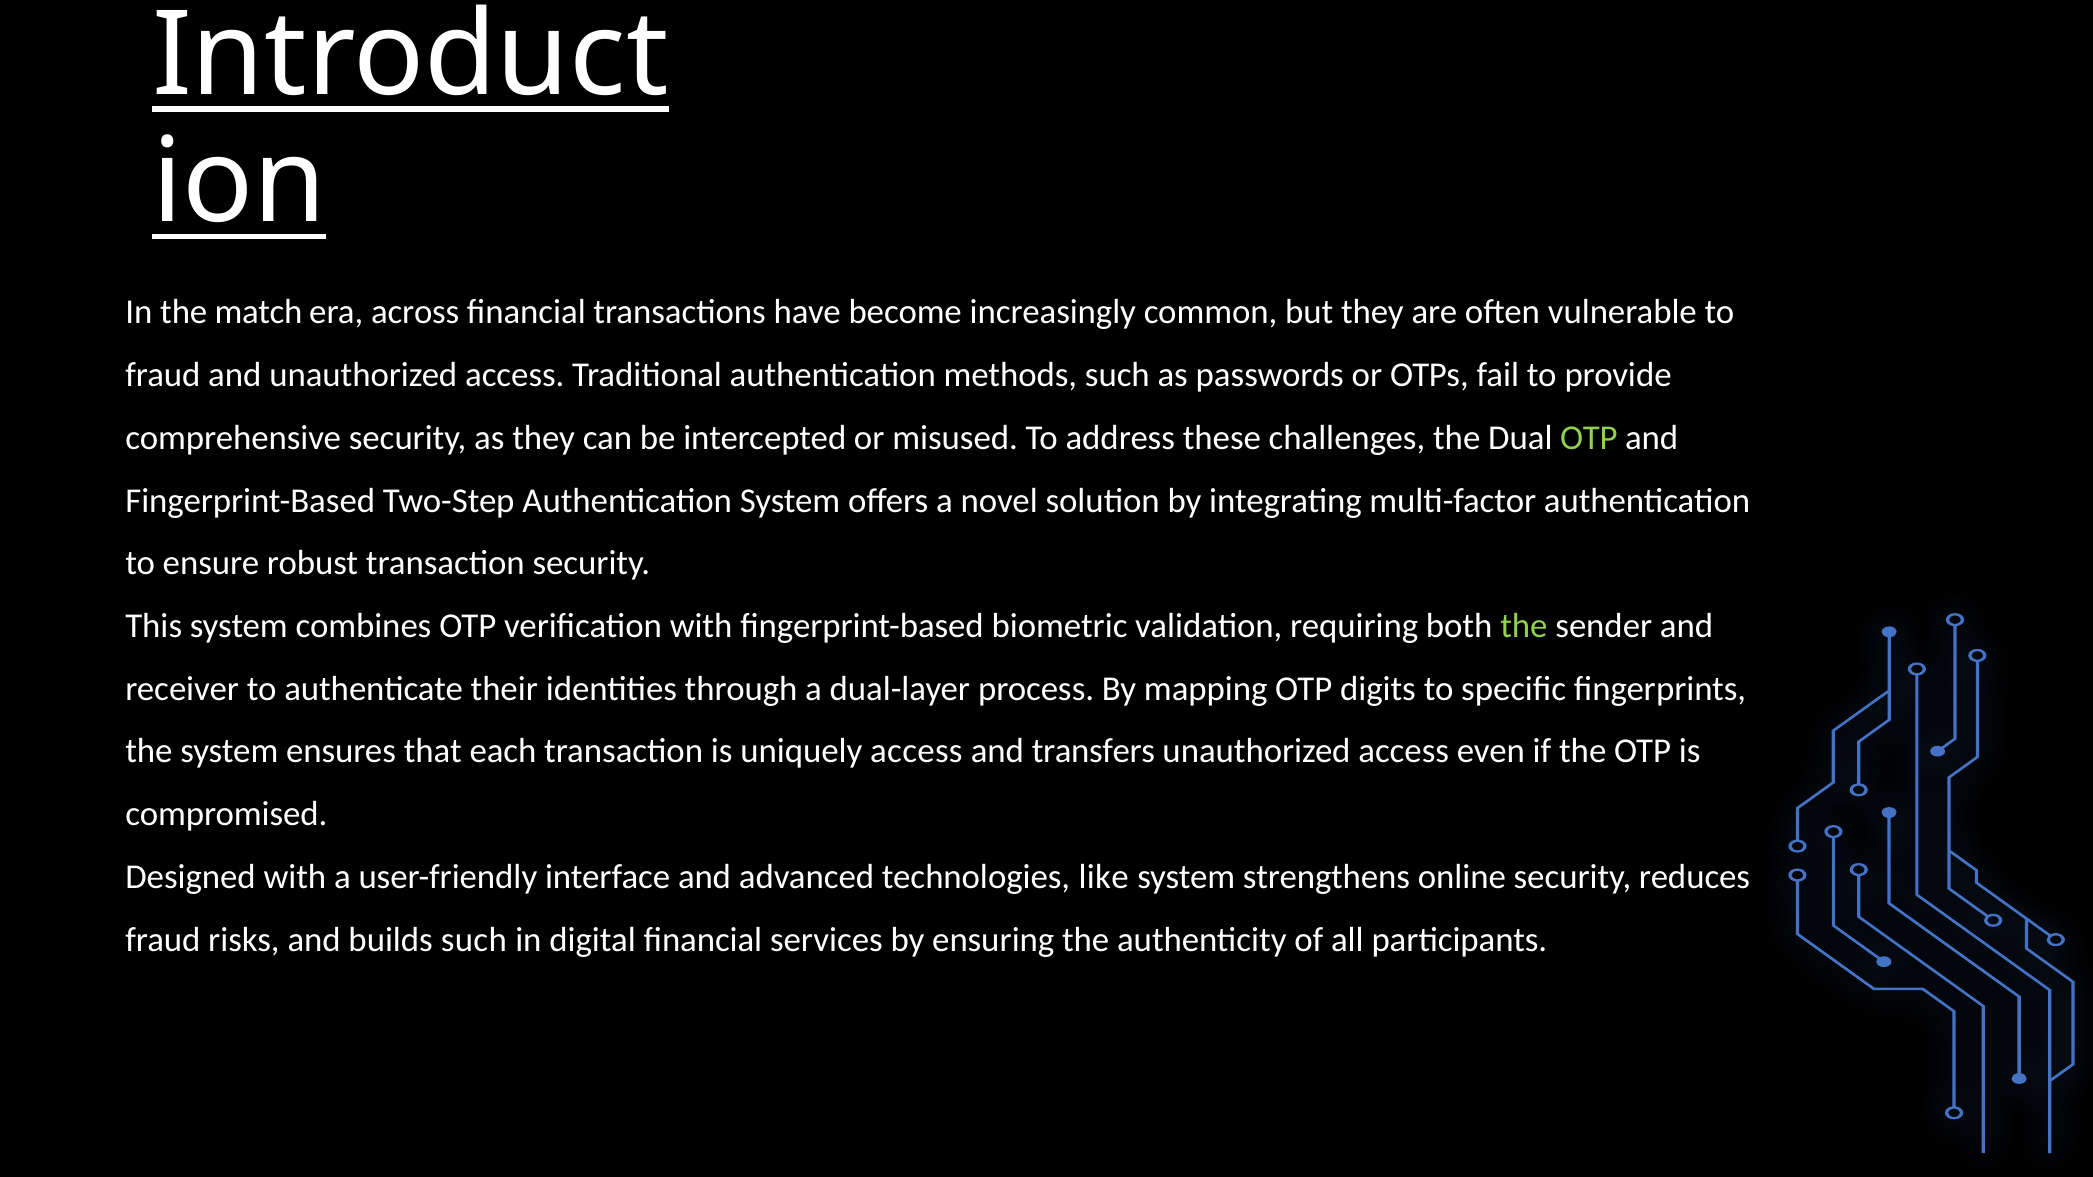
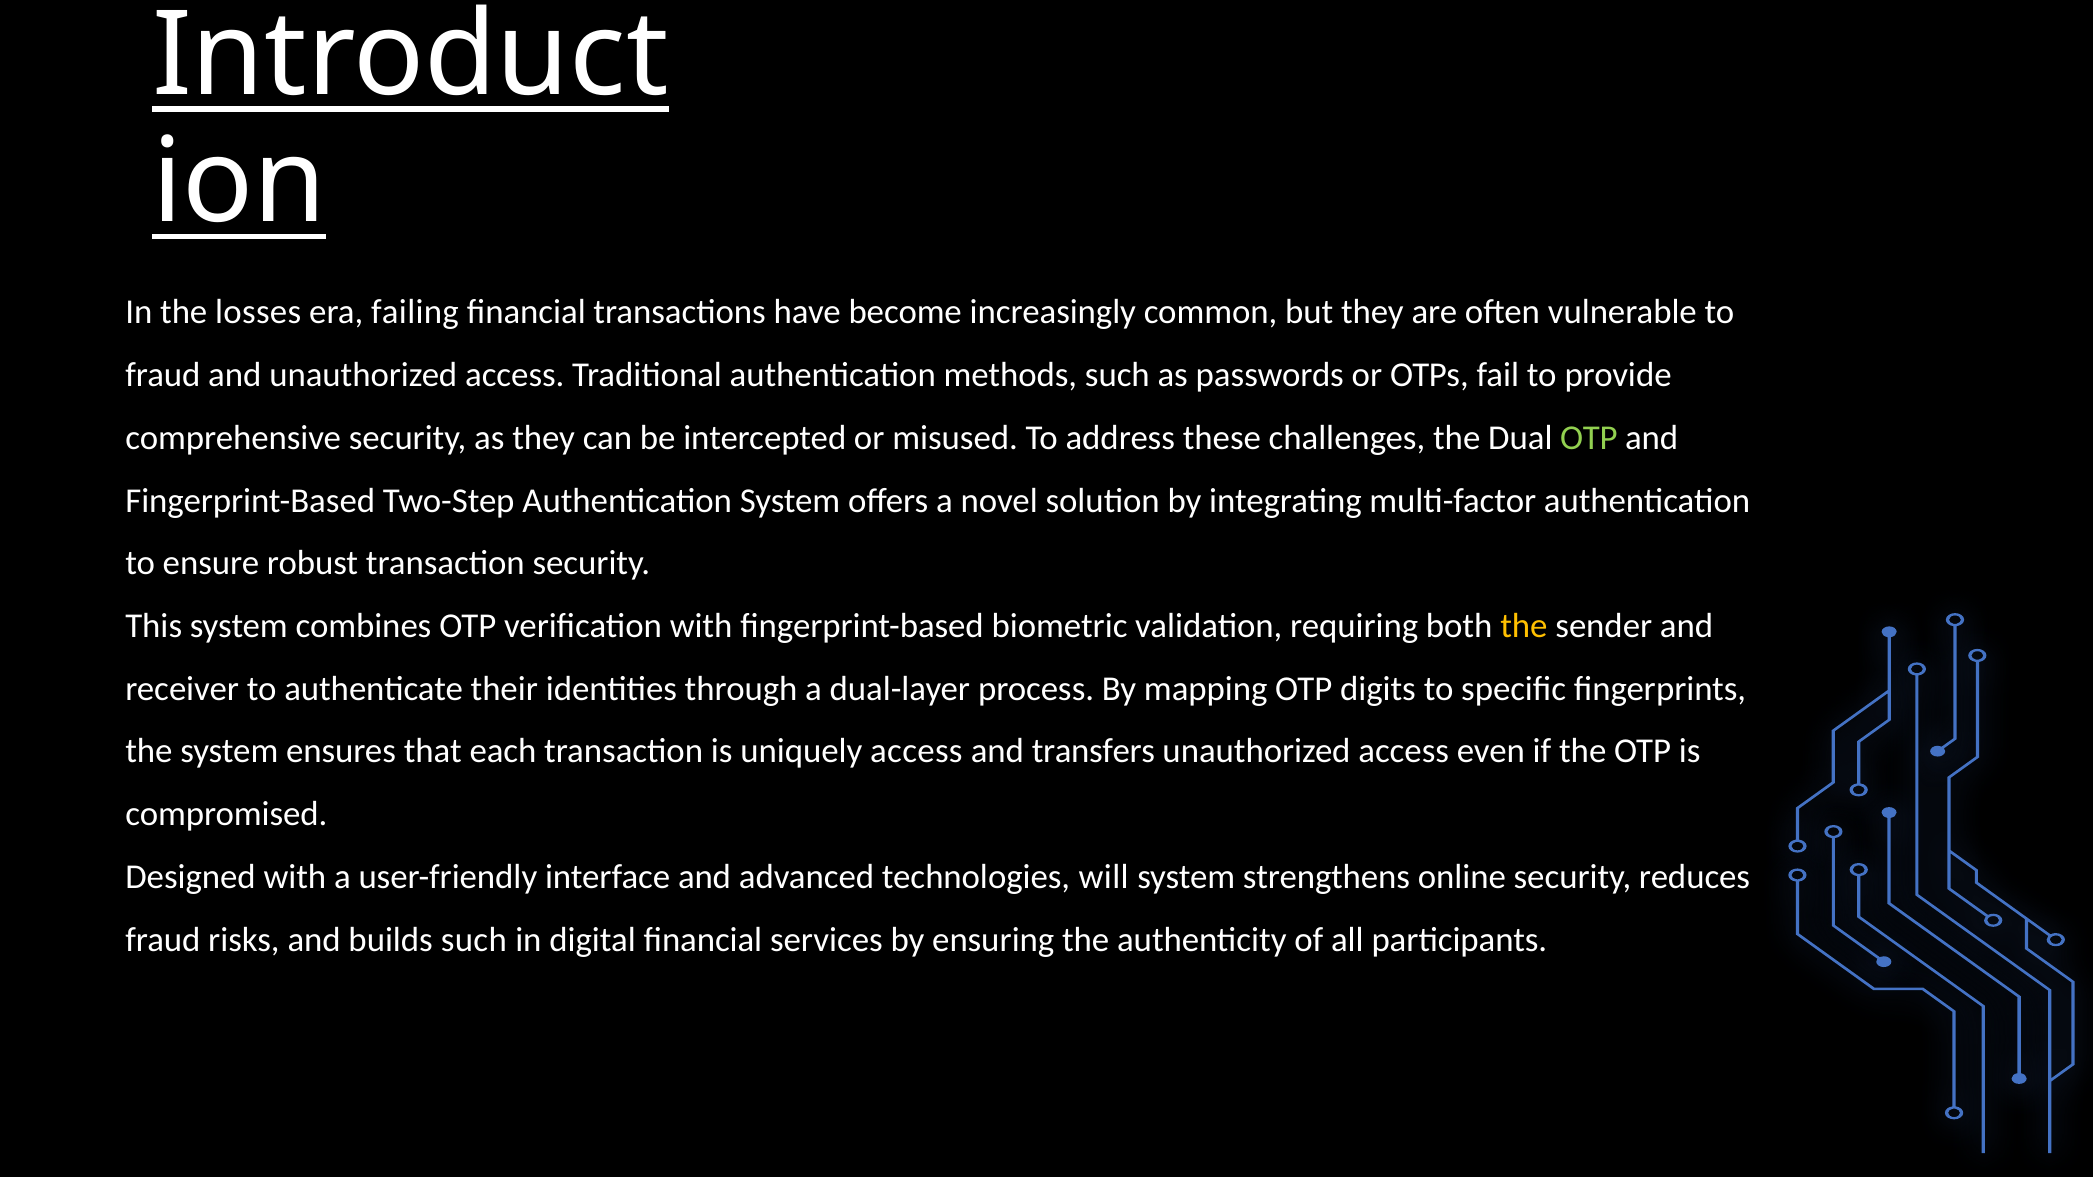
match: match -> losses (258, 313)
across: across -> failing (415, 313)
the colour: light green -> yellow (1524, 626)
like: like -> will (1104, 877)
